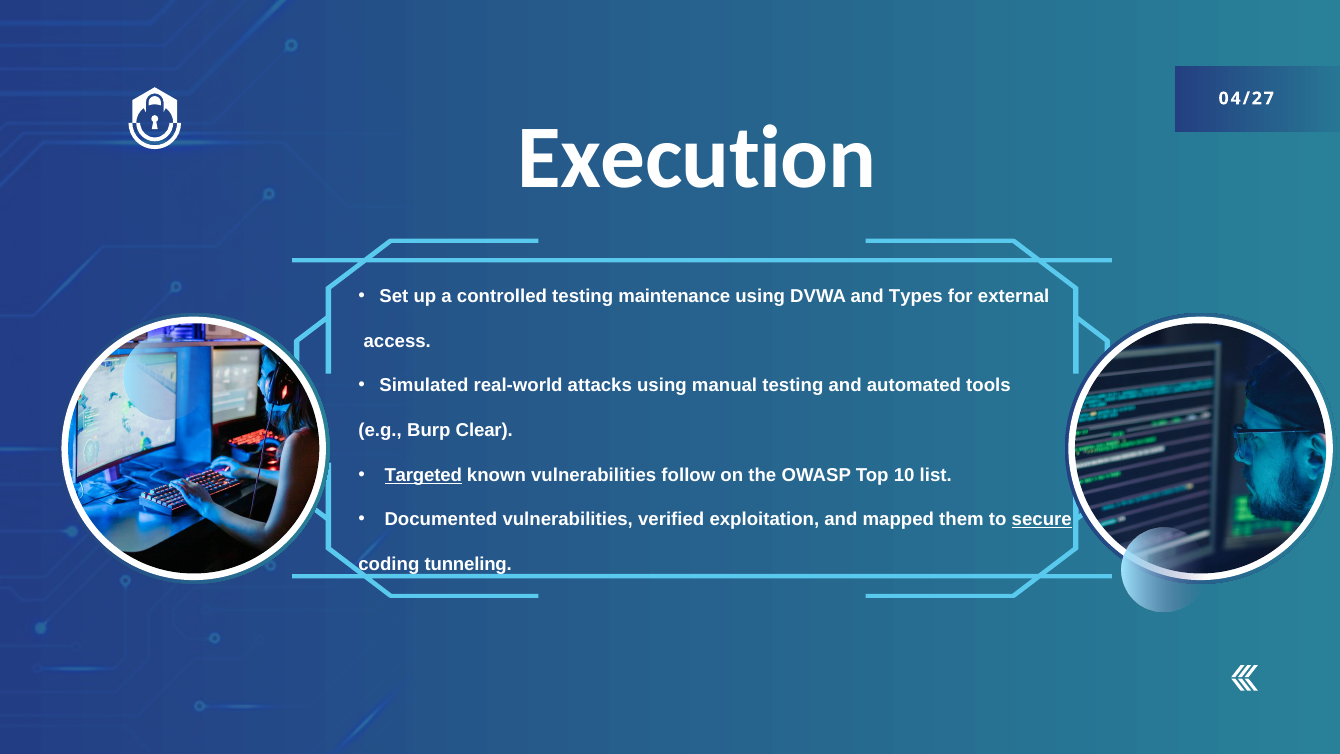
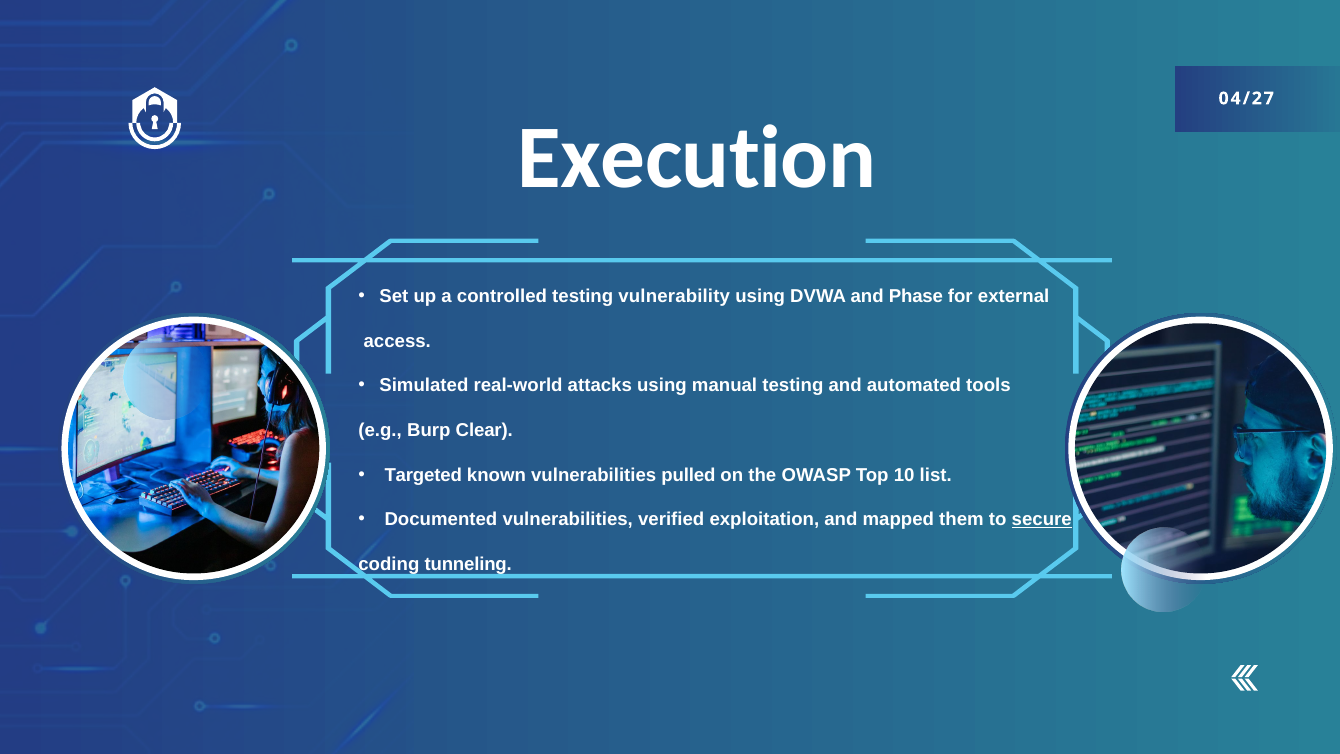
maintenance: maintenance -> vulnerability (674, 296)
Types: Types -> Phase (916, 296)
Targeted underline: present -> none (423, 475)
follow: follow -> pulled (688, 475)
